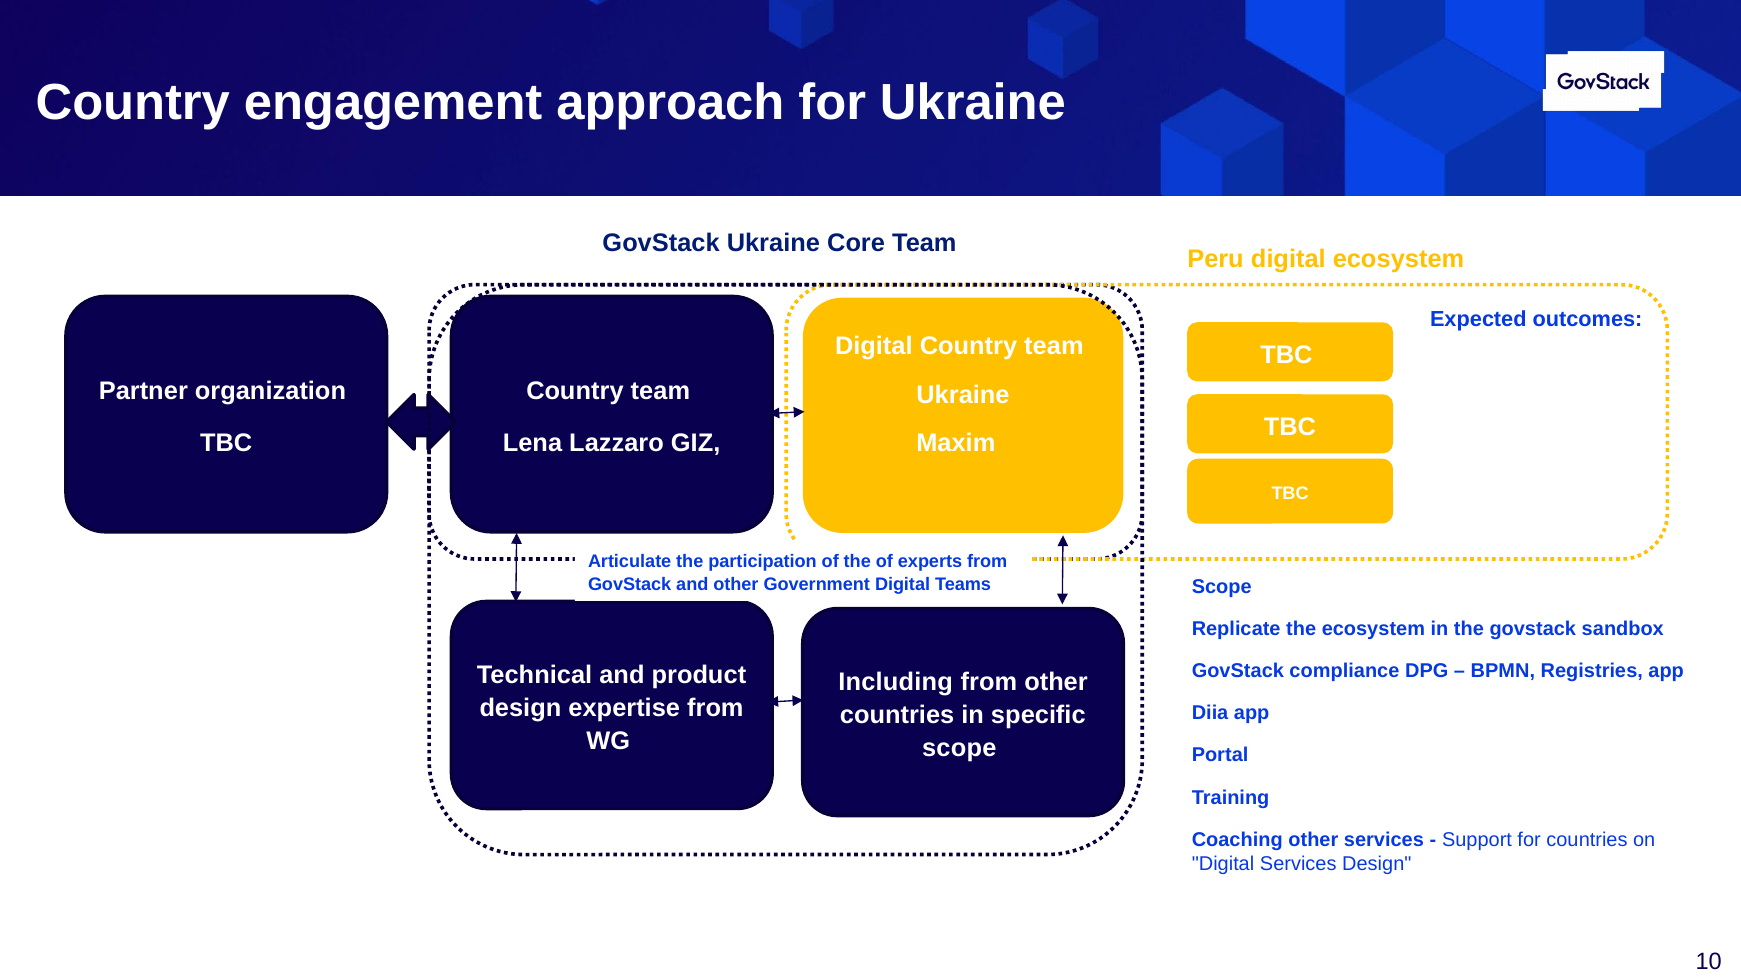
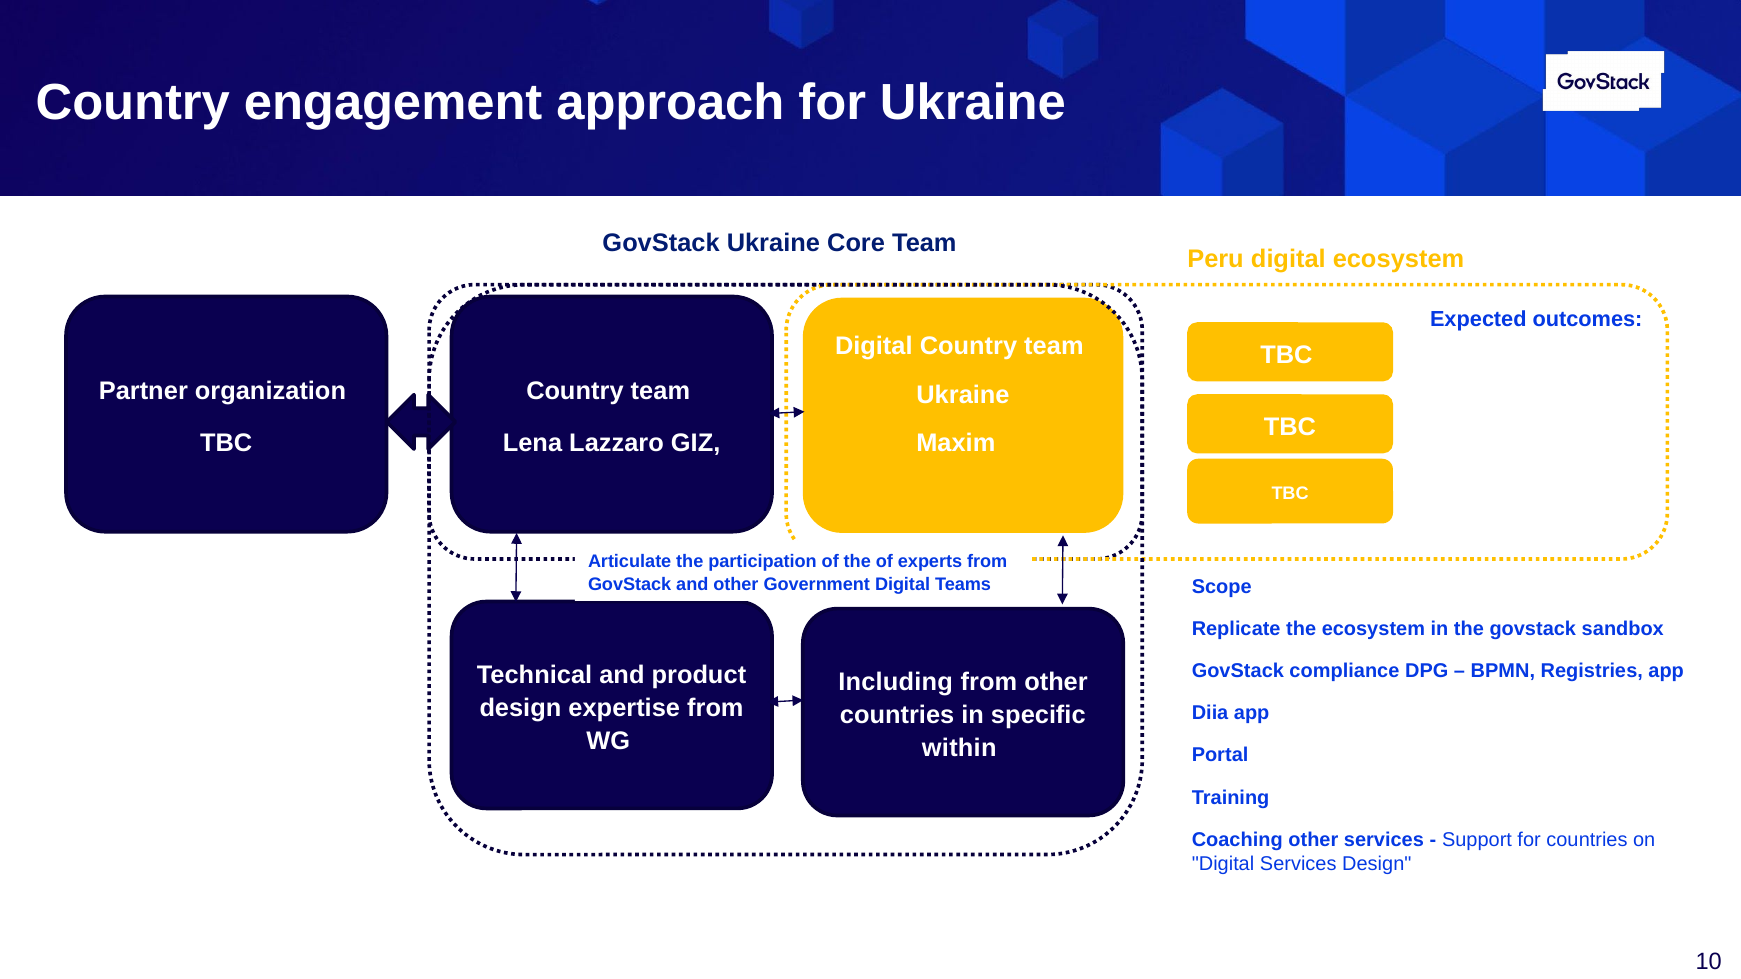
scope: scope -> within (959, 749)
